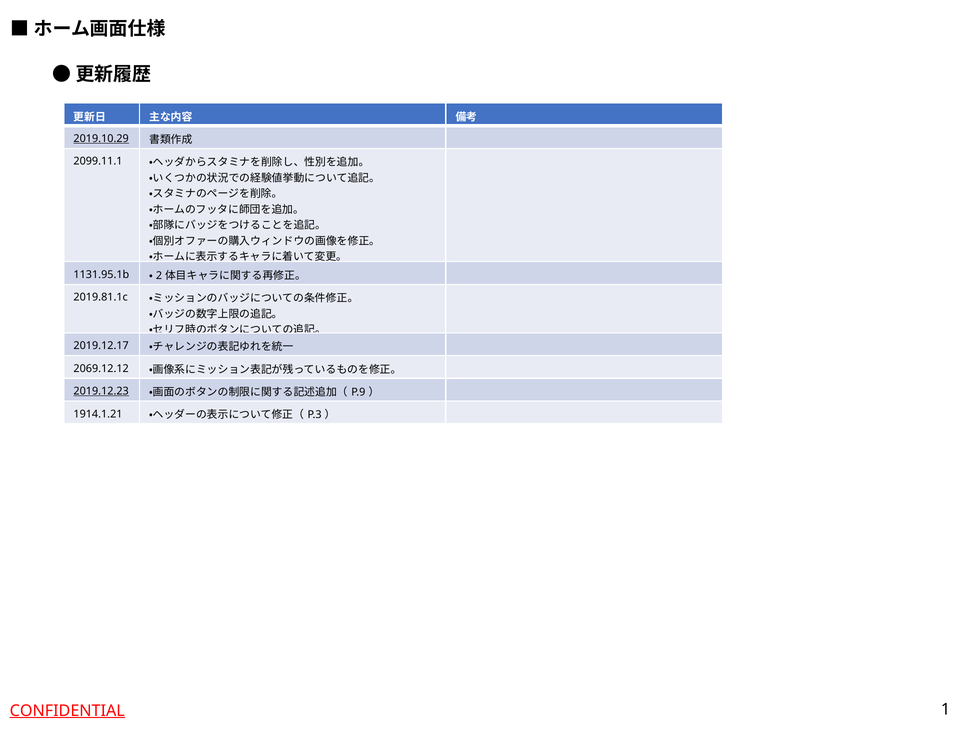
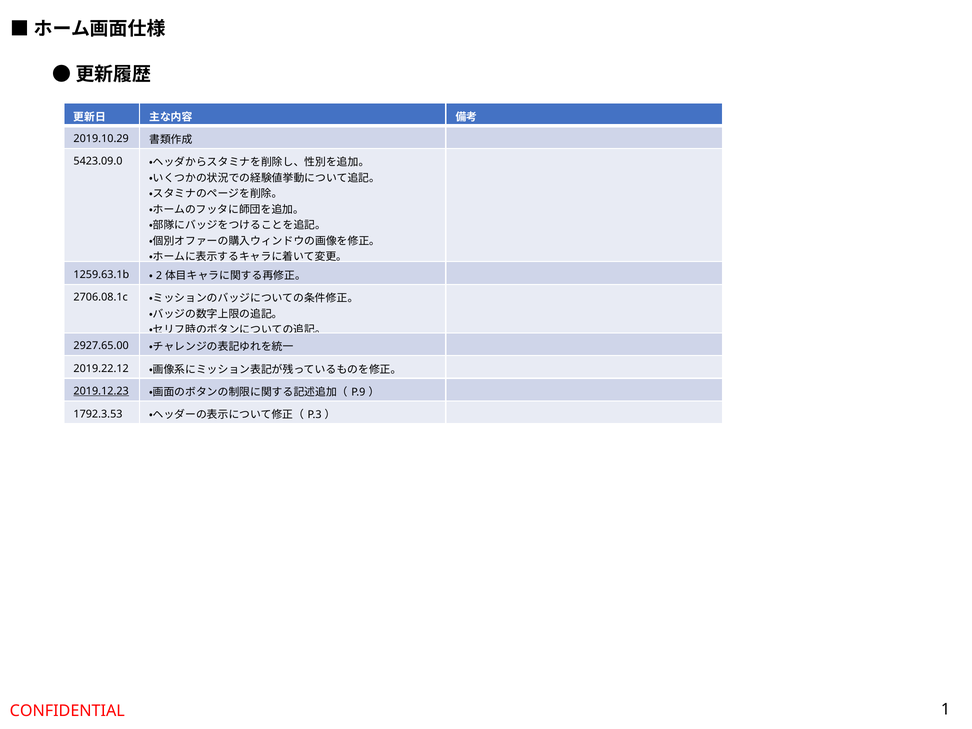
2019.10.29 underline: present -> none (101, 139)
2099.11.1: 2099.11.1 -> 5423.09.0 (98, 161)
1131.95.1b: 1131.95.1b -> 1259.63.1b (101, 275)
2019.81.1c: 2019.81.1c -> 2706.08.1c (101, 297)
2019.12.17: 2019.12.17 -> 2927.65.00 (101, 346)
2069.12.12: 2069.12.12 -> 2019.22.12 (101, 369)
1914.1.21: 1914.1.21 -> 1792.3.53 (98, 414)
CONFIDENTIAL underline: present -> none (67, 711)
